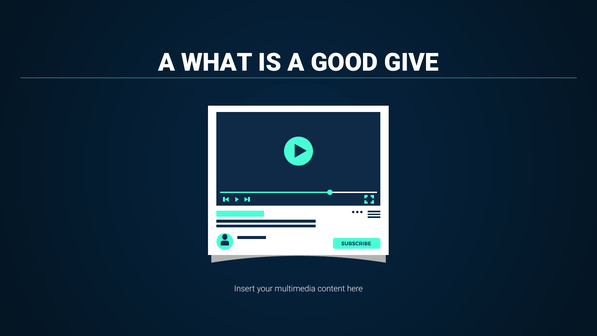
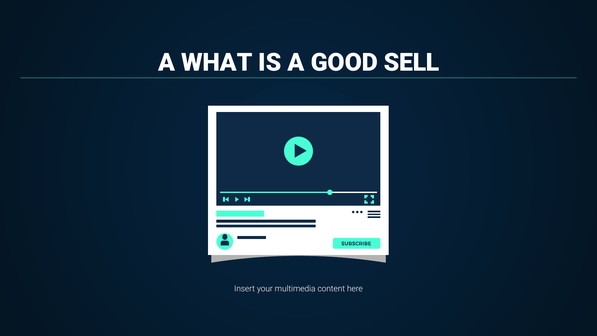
GIVE: GIVE -> SELL (412, 62)
